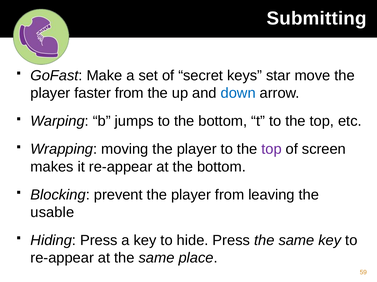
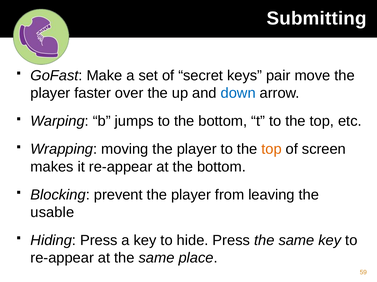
star: star -> pair (278, 76)
faster from: from -> over (129, 93)
top colour: purple -> orange (271, 150)
